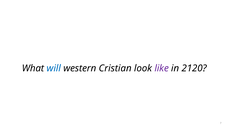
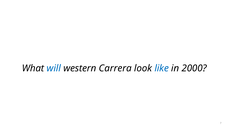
Cristian: Cristian -> Carrera (115, 68)
like colour: purple -> blue (162, 68)
2120: 2120 -> 2000 (194, 68)
